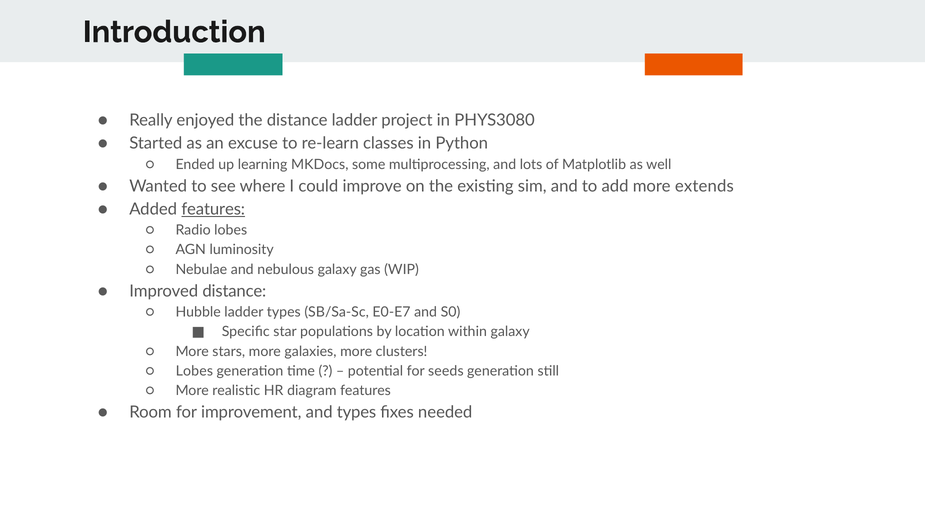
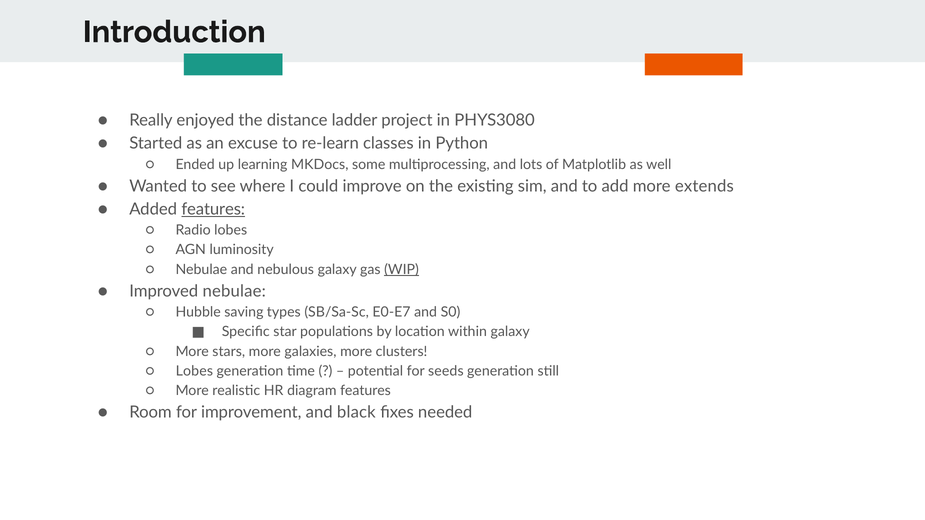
WIP underline: none -> present (402, 270)
Improved distance: distance -> nebulae (234, 291)
Hubble ladder: ladder -> saving (244, 312)
and types: types -> black (356, 413)
